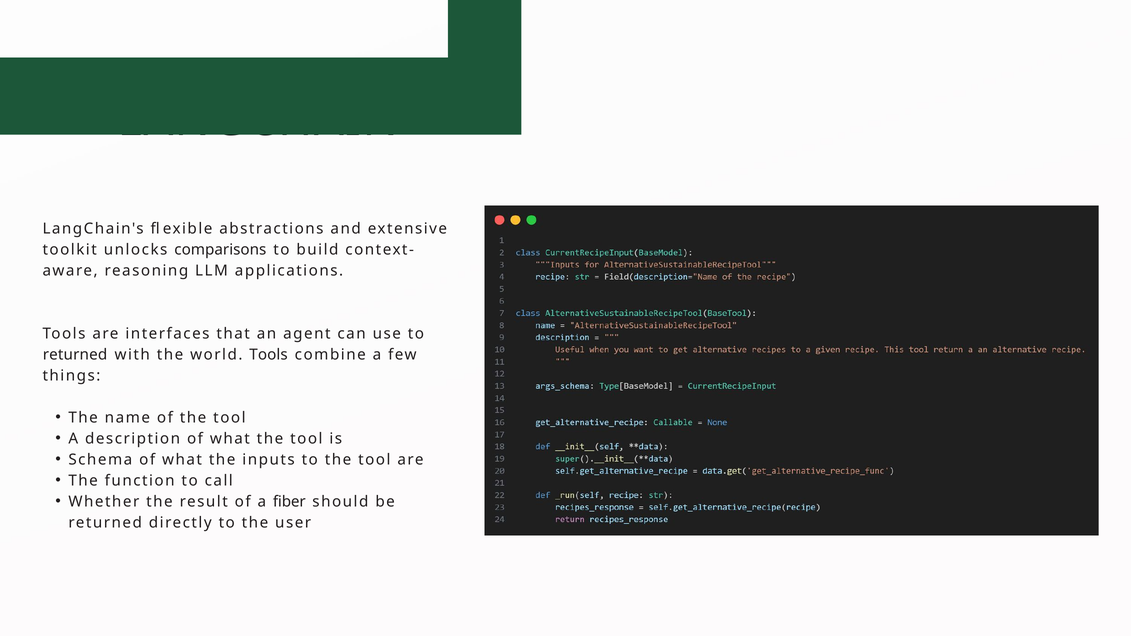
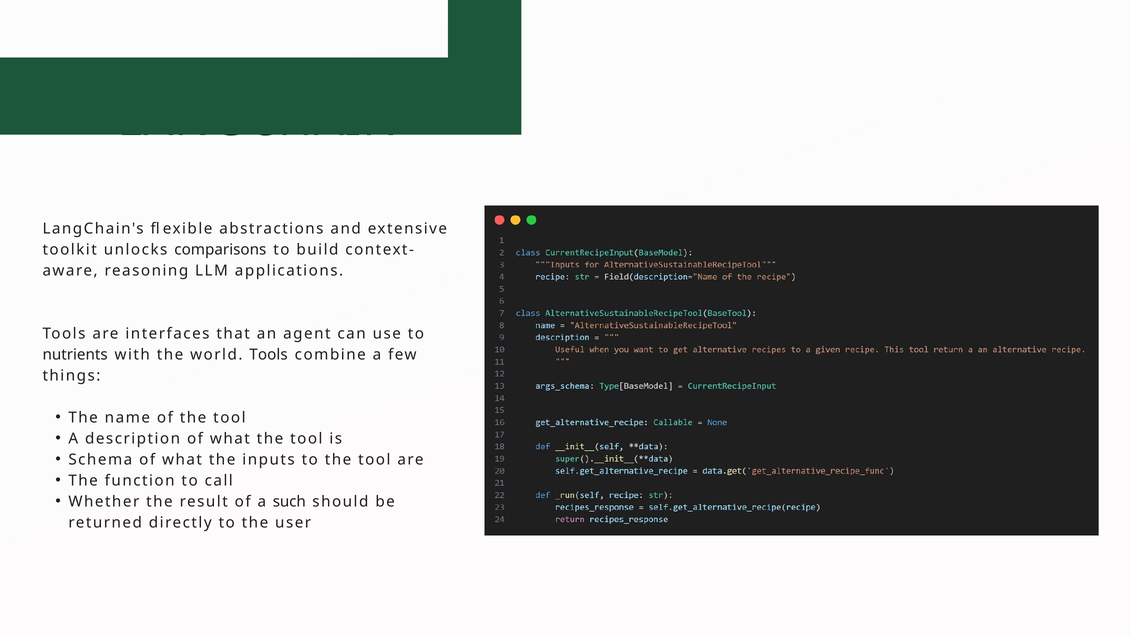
returned: returned -> nutrients (75, 355)
fiber: fiber -> such (289, 502)
